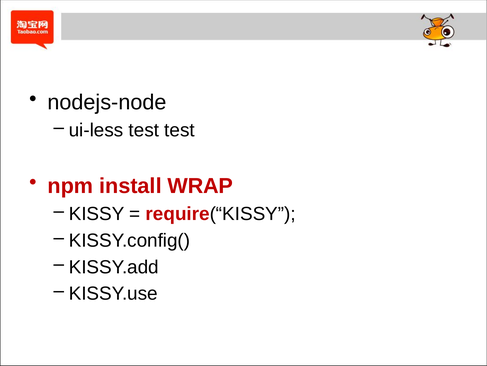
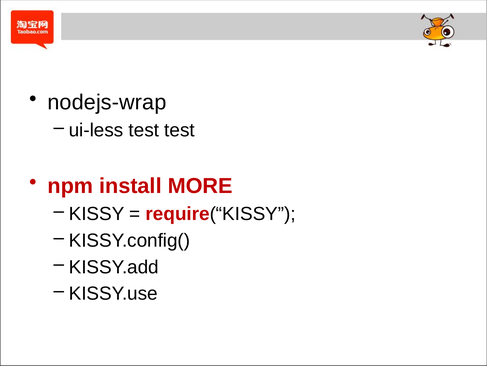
nodejs-node: nodejs-node -> nodejs-wrap (107, 102)
WRAP: WRAP -> MORE (200, 186)
